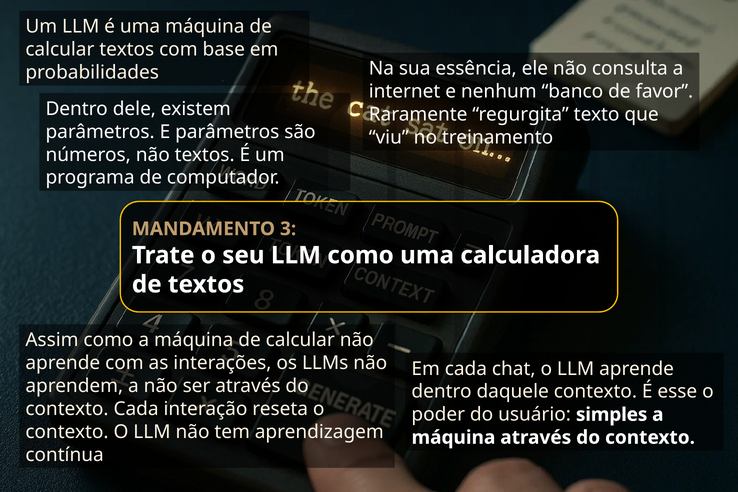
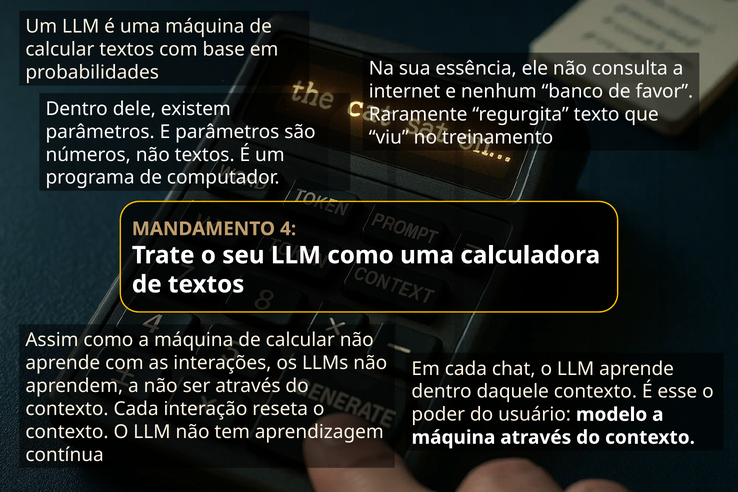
3: 3 -> 4 (288, 229)
simples: simples -> modelo (612, 415)
